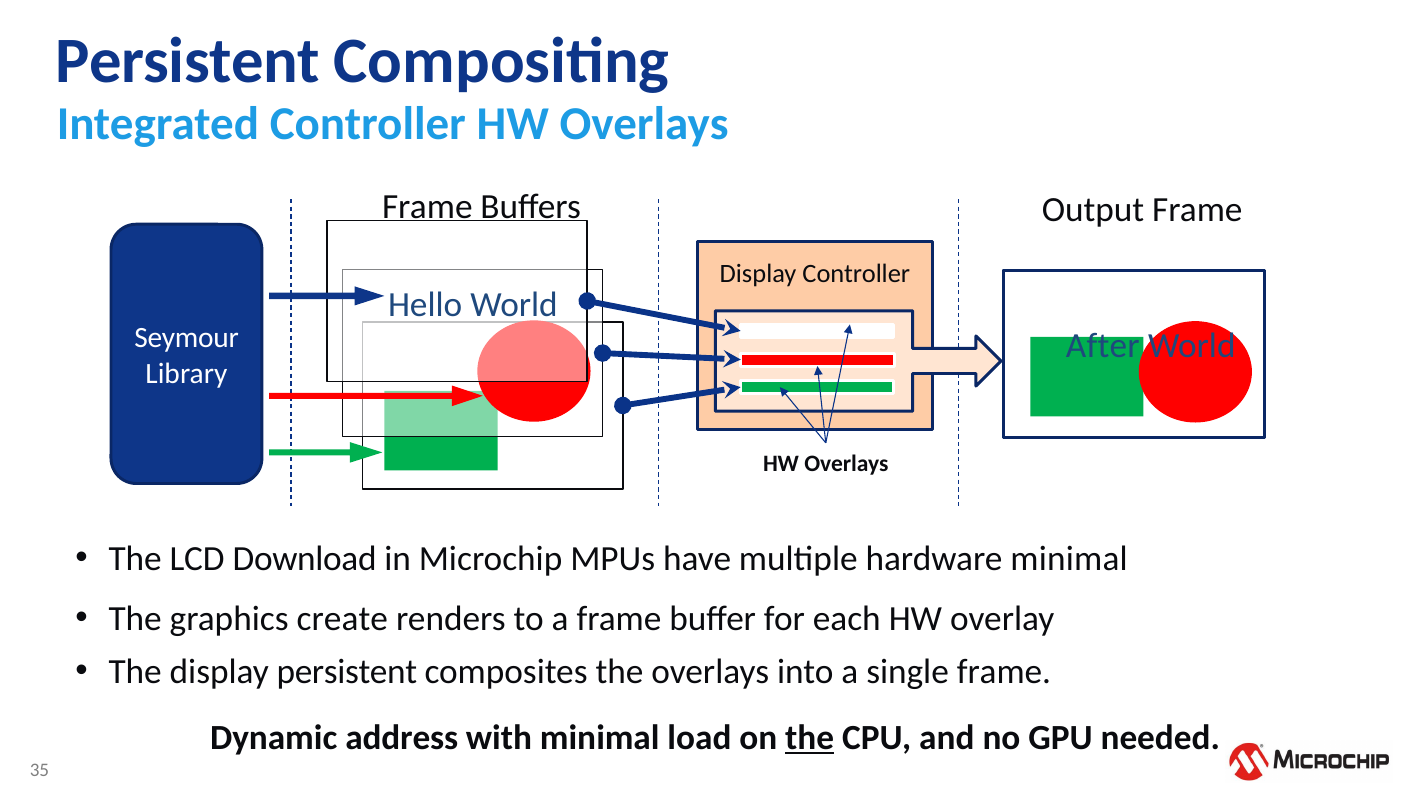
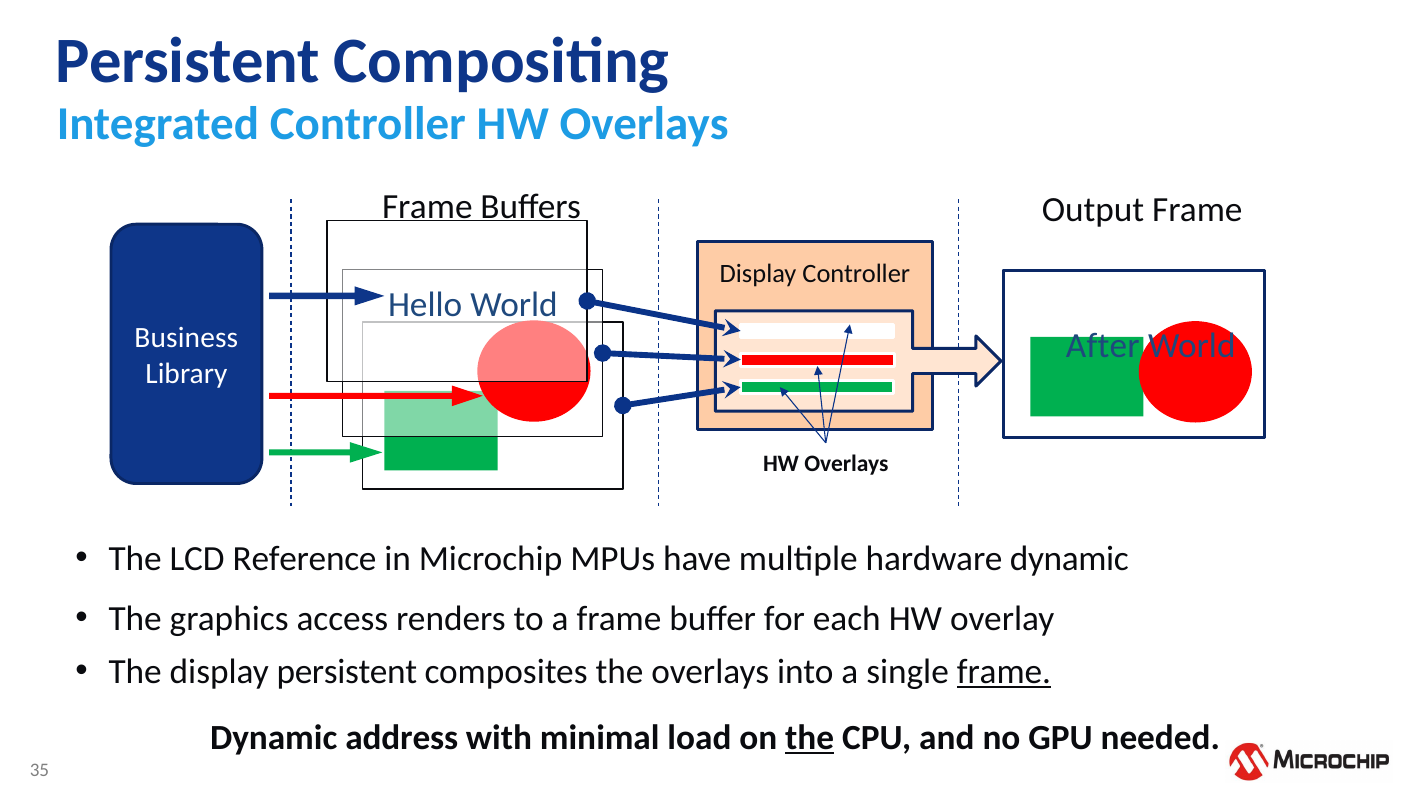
Seymour: Seymour -> Business (186, 338)
Download: Download -> Reference (305, 559)
hardware minimal: minimal -> dynamic (1069, 559)
create: create -> access (342, 619)
frame underline: none -> present (1004, 672)
